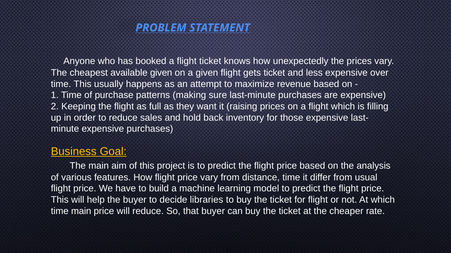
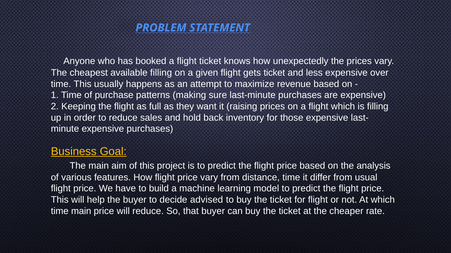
available given: given -> filling (161, 73)
libraries: libraries -> advised (207, 200)
